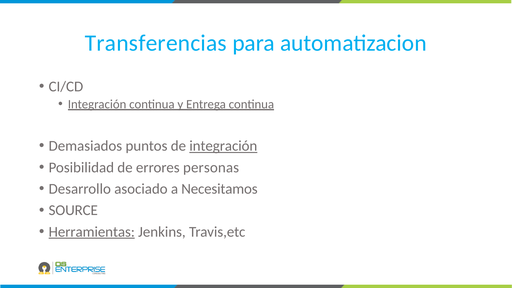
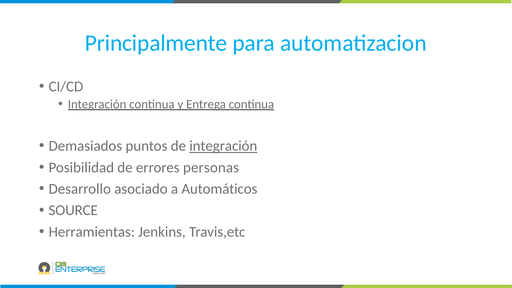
Transferencias: Transferencias -> Principalmente (156, 43)
Necesitamos: Necesitamos -> Automáticos (219, 189)
Herramientas underline: present -> none (92, 232)
